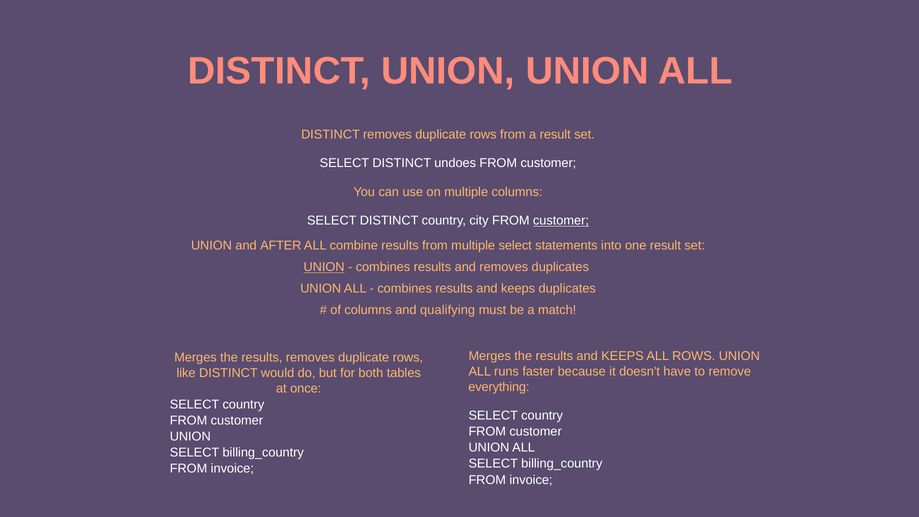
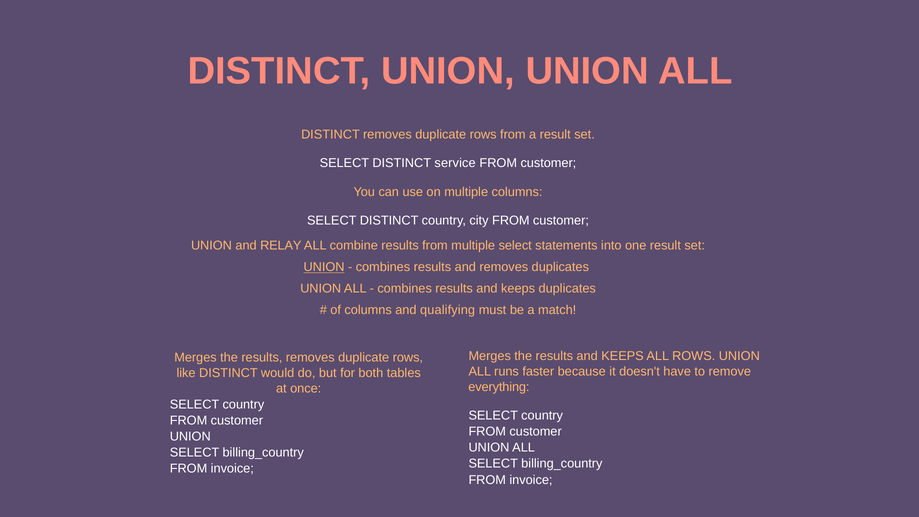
undoes: undoes -> service (455, 163)
customer underline: present -> none (561, 221)
AFTER: AFTER -> RELAY (281, 246)
